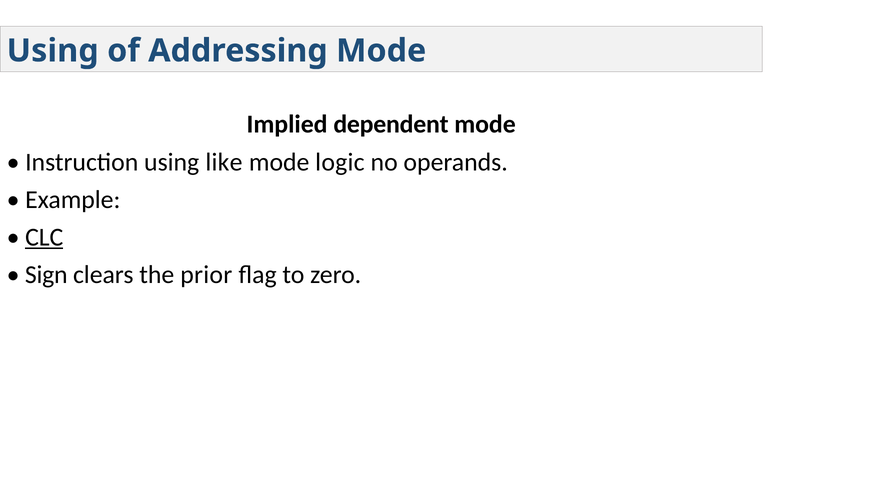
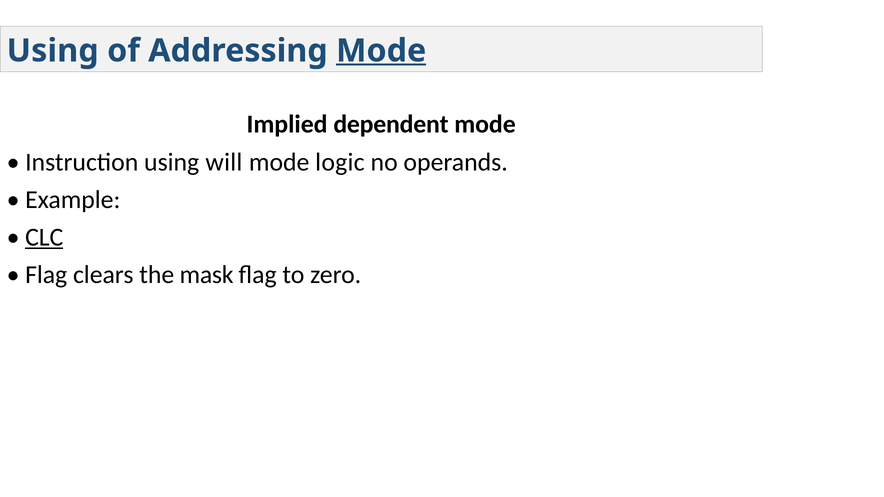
Mode underline: none -> present (381, 51)
like: like -> will (224, 162)
Sign: Sign -> Flag (46, 275)
prior: prior -> mask (207, 275)
